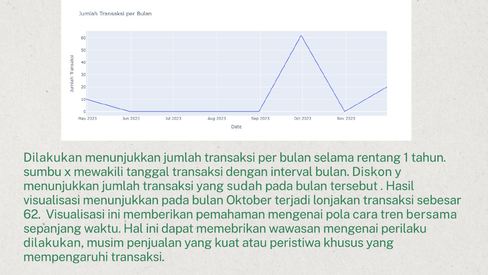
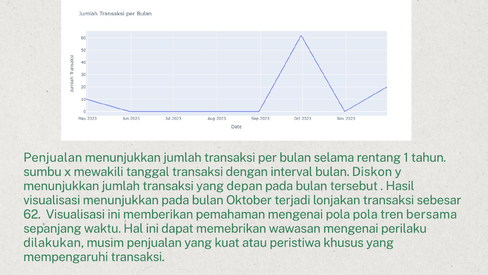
Dilakukan: Dilakukan -> Penjualan (53, 157)
sudah: sudah -> depan (245, 186)
pola cara: cara -> pola (365, 214)
